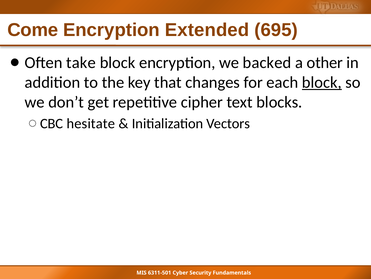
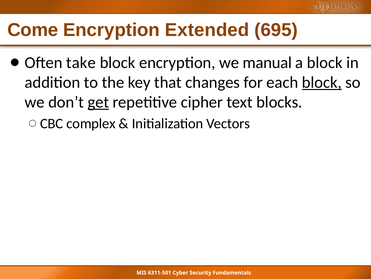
backed: backed -> manual (267, 62)
a other: other -> block (325, 62)
get underline: none -> present (98, 102)
hesitate: hesitate -> complex (91, 123)
